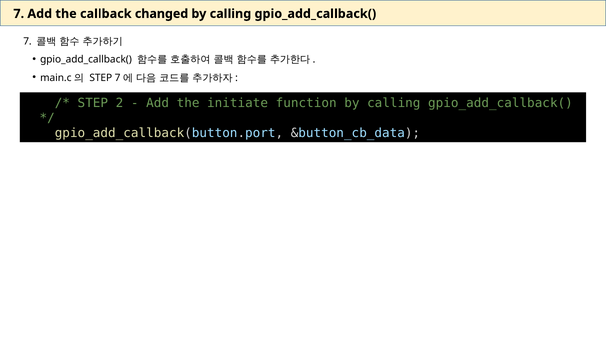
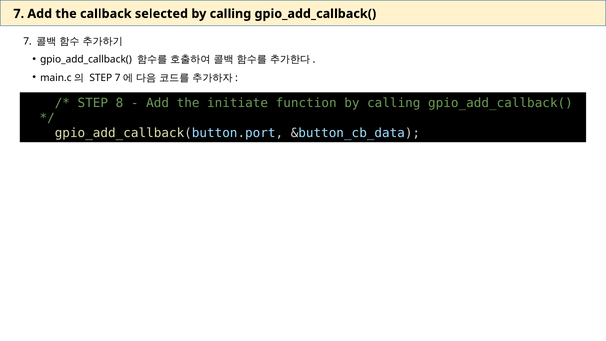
changed: changed -> selected (161, 14)
2: 2 -> 8 (120, 103)
